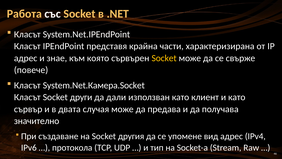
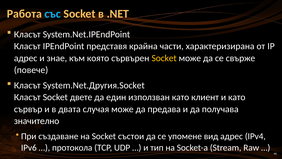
със colour: white -> light blue (53, 14)
System.Net.Камера.Socket: System.Net.Камера.Socket -> System.Net.Другия.Socket (94, 85)
други: други -> двете (81, 97)
дали: дали -> един (116, 97)
другия: другия -> състои (131, 136)
